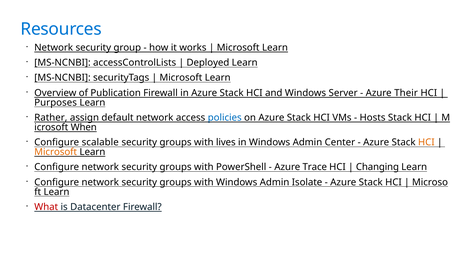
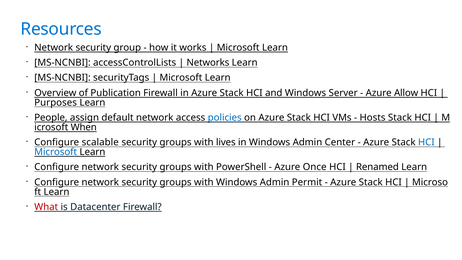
Deployed: Deployed -> Networks (208, 63)
Their: Their -> Allow (406, 93)
Rather: Rather -> People (51, 118)
HCI colour: orange -> blue (426, 142)
Microsoft colour: orange -> blue (56, 152)
Trace: Trace -> Once (315, 167)
Changing: Changing -> Renamed (377, 167)
Isolate: Isolate -> Permit (307, 182)
